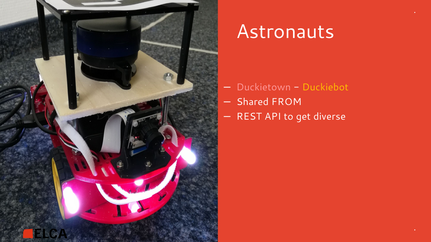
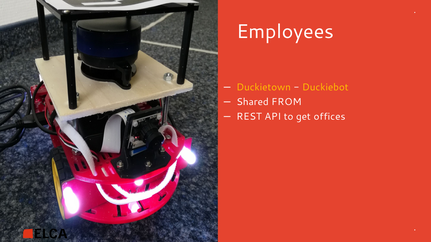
Astronauts: Astronauts -> Employees (285, 32)
Duckietown colour: pink -> yellow (264, 87)
diverse: diverse -> offices (330, 117)
